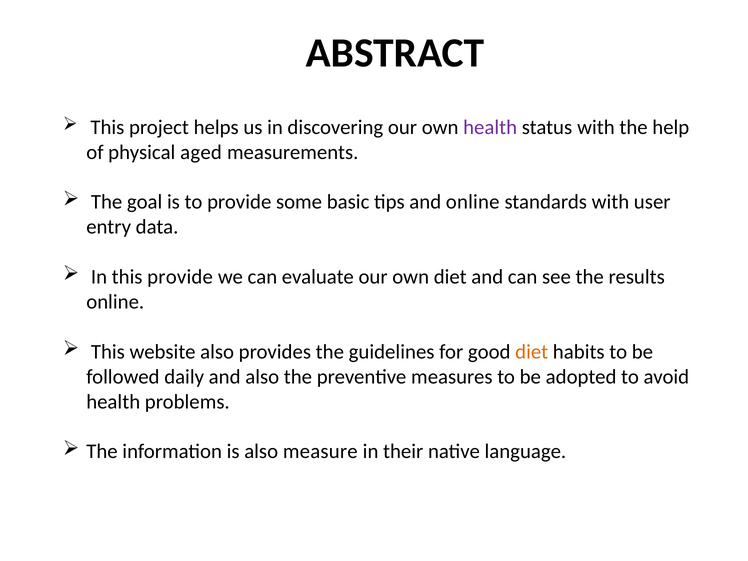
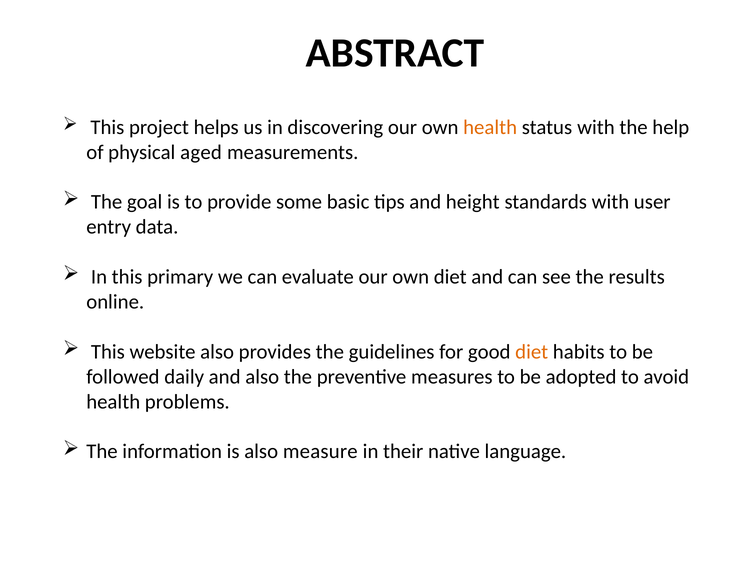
health colour: purple -> orange (490, 127)
and online: online -> height (473, 202)
this provide: provide -> primary (180, 277)
